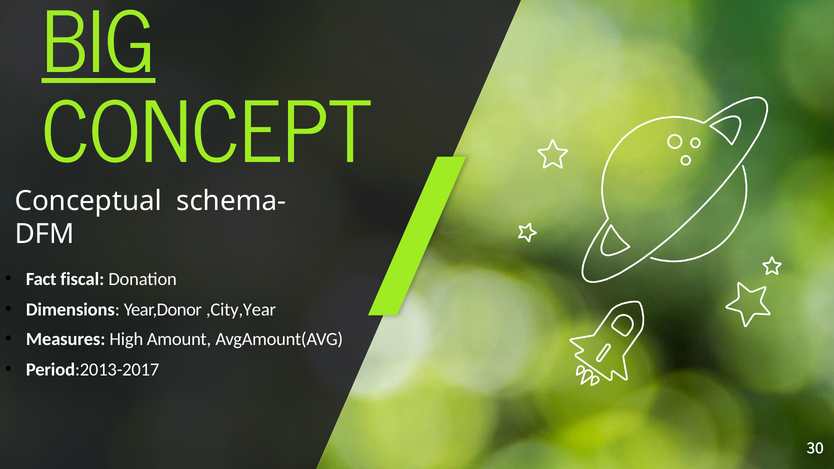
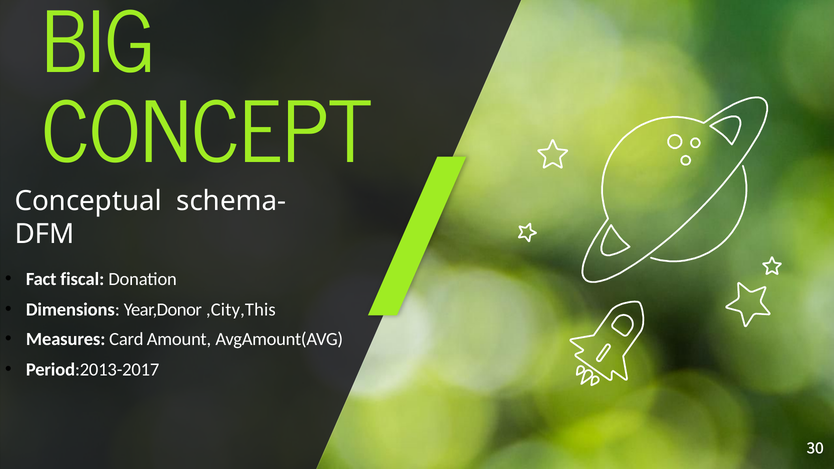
BIG underline: present -> none (99, 45)
,City,Year: ,City,Year -> ,City,This (241, 310)
High: High -> Card (126, 339)
